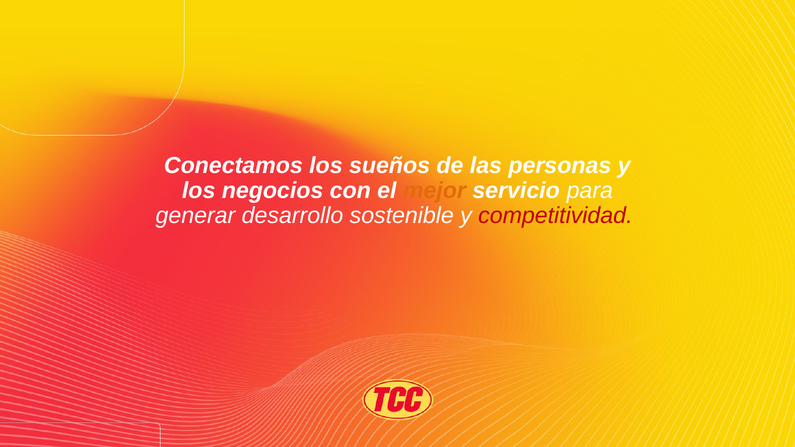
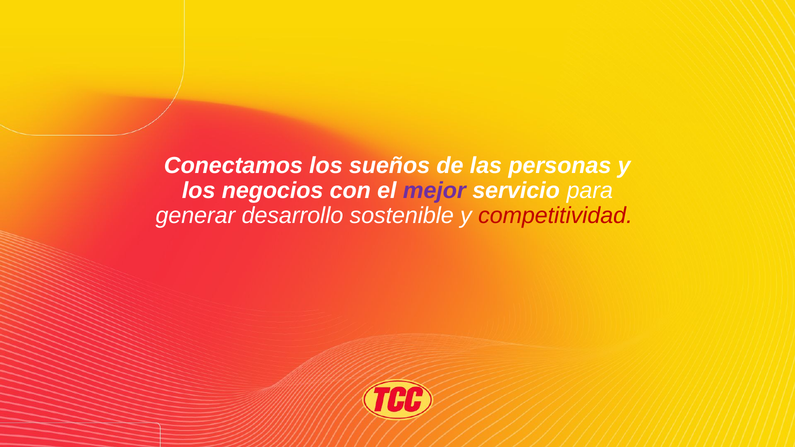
mejor colour: orange -> purple (434, 191)
